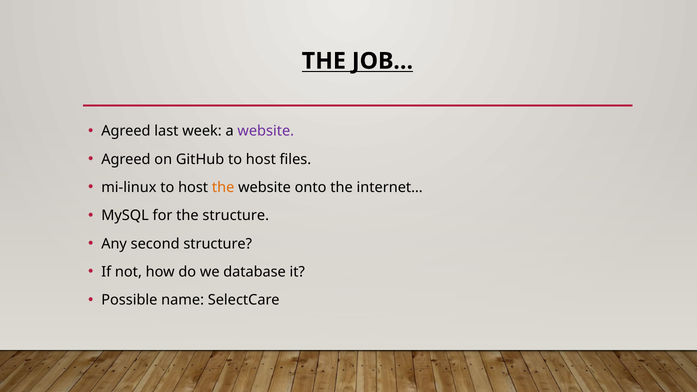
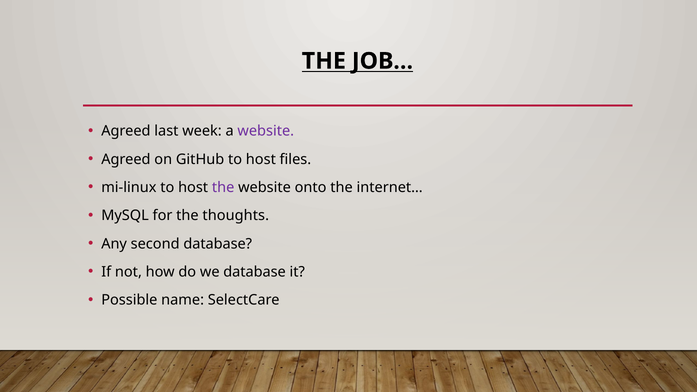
the colour: orange -> purple (223, 187)
the structure: structure -> thoughts (236, 216)
second structure: structure -> database (218, 244)
